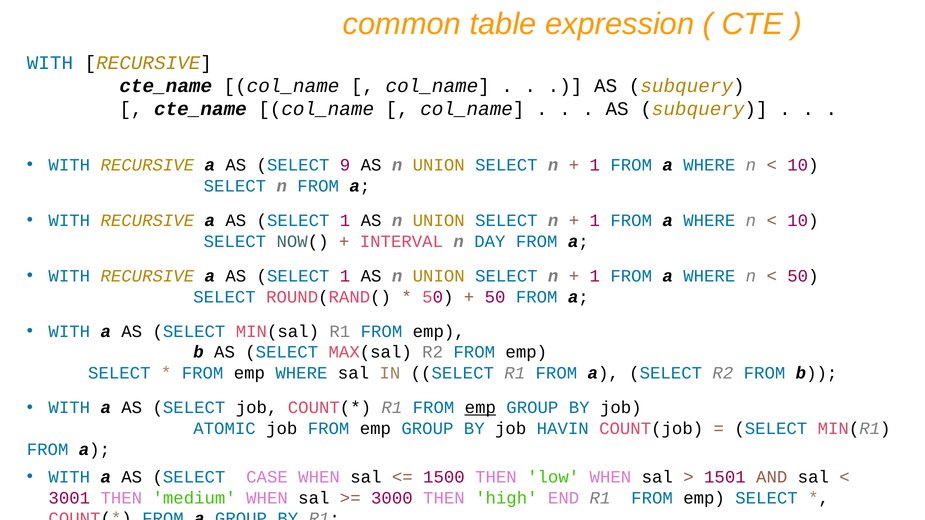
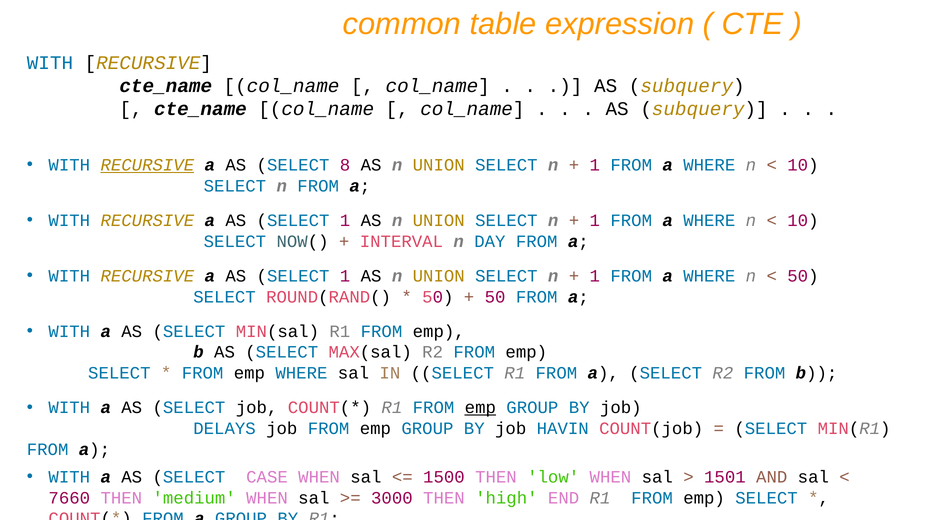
RECURSIVE underline: none -> present (147, 165)
9: 9 -> 8 (345, 165)
ATOMIC: ATOMIC -> DELAYS (225, 429)
3001: 3001 -> 7660 (69, 498)
